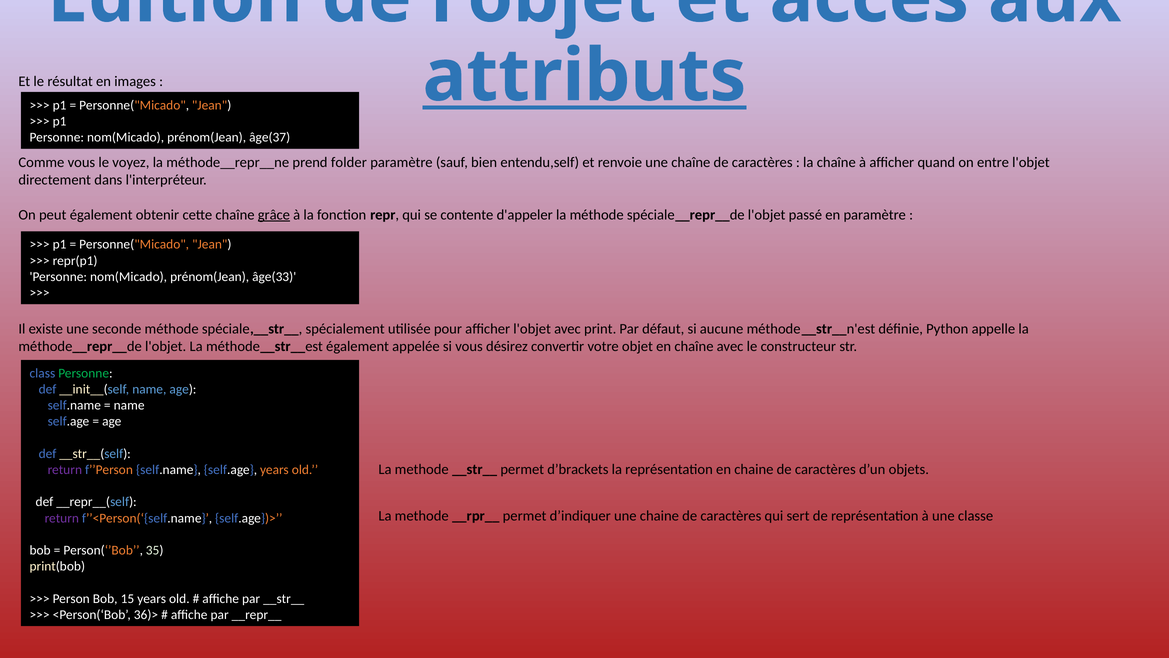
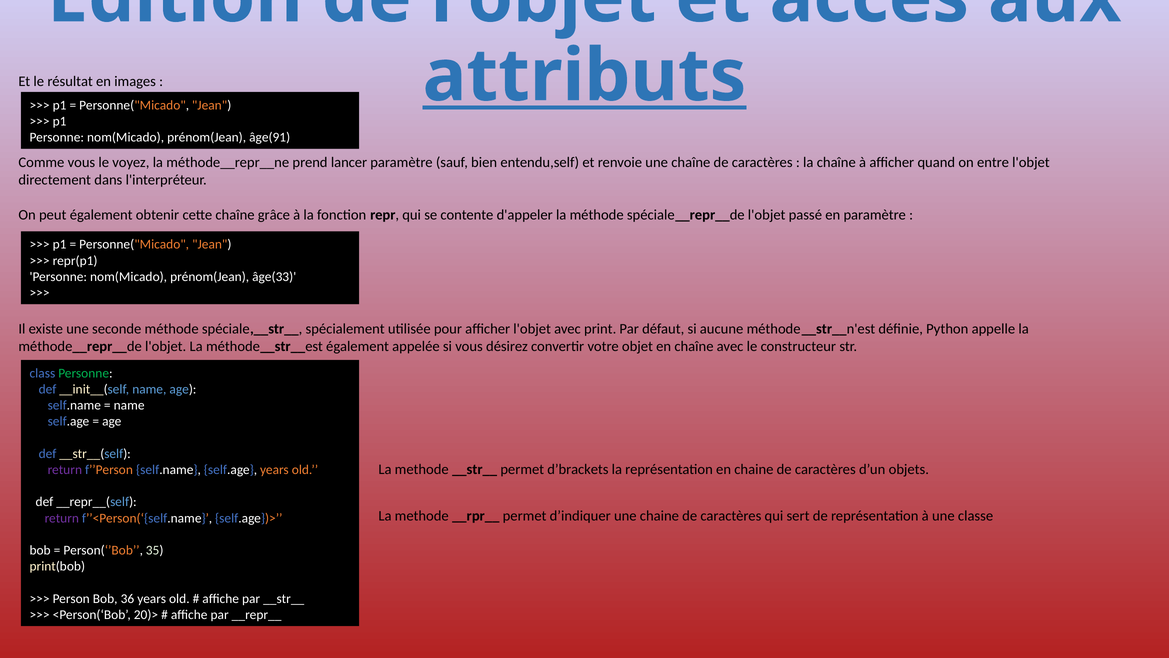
âge(37: âge(37 -> âge(91 (270, 137)
folder: folder -> lancer (349, 162)
grâce underline: present -> none (274, 215)
15: 15 -> 36 (127, 598)
36)>: 36)> -> 20)> (146, 614)
